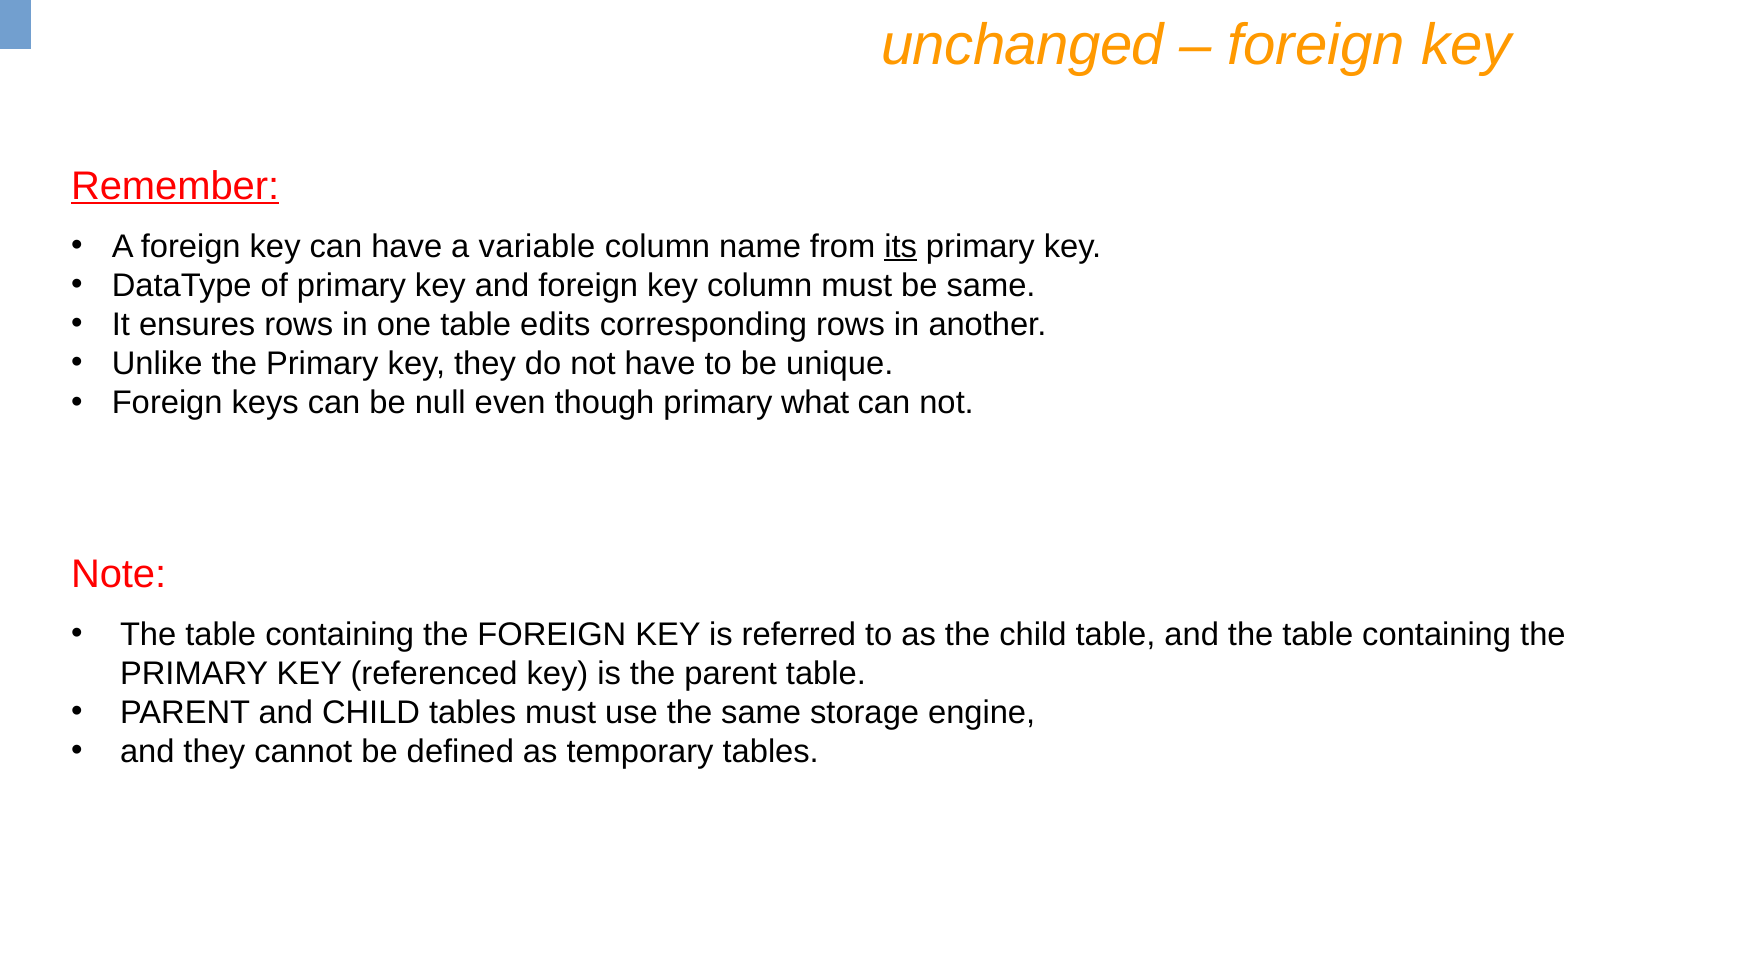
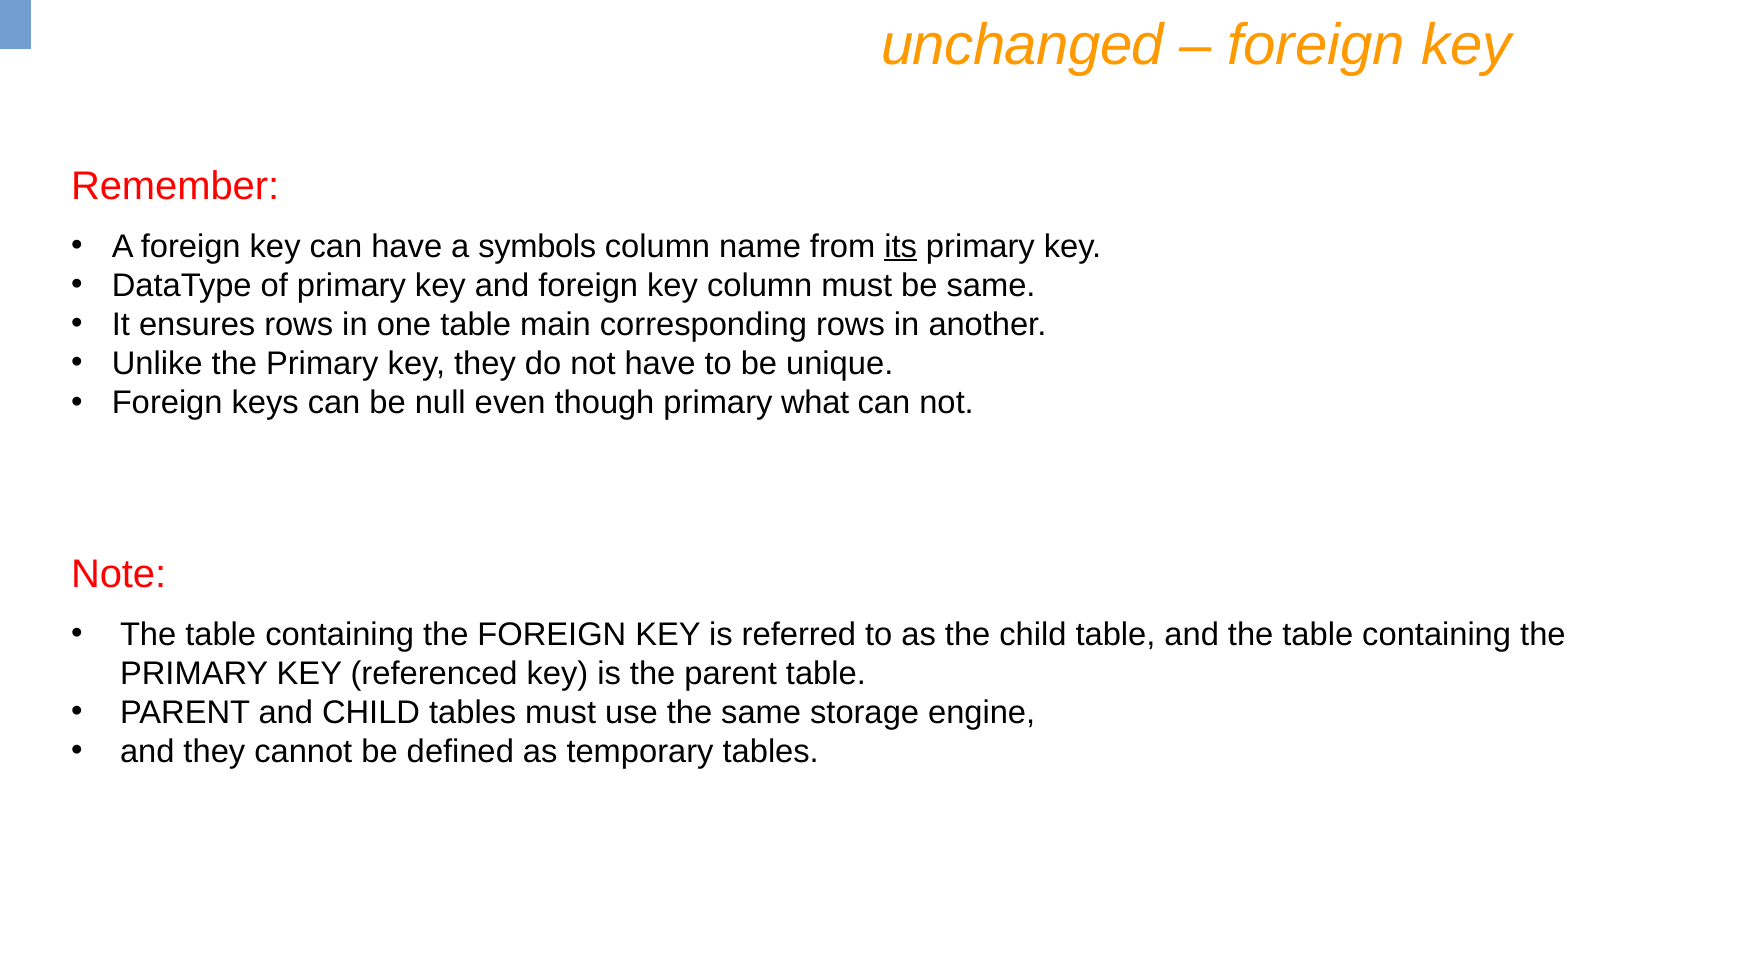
Remember underline: present -> none (175, 186)
variable: variable -> symbols (537, 246)
edits: edits -> main (556, 325)
